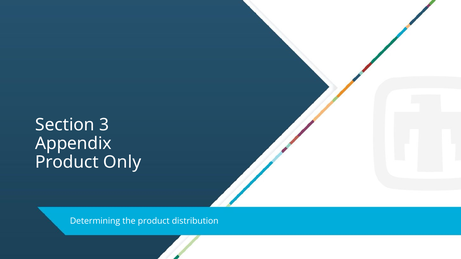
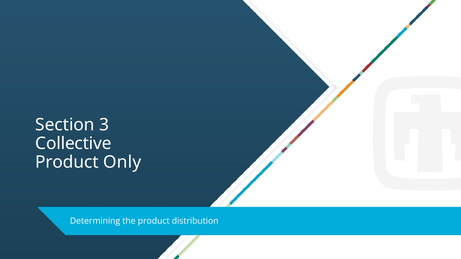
Appendix: Appendix -> Collective (73, 144)
